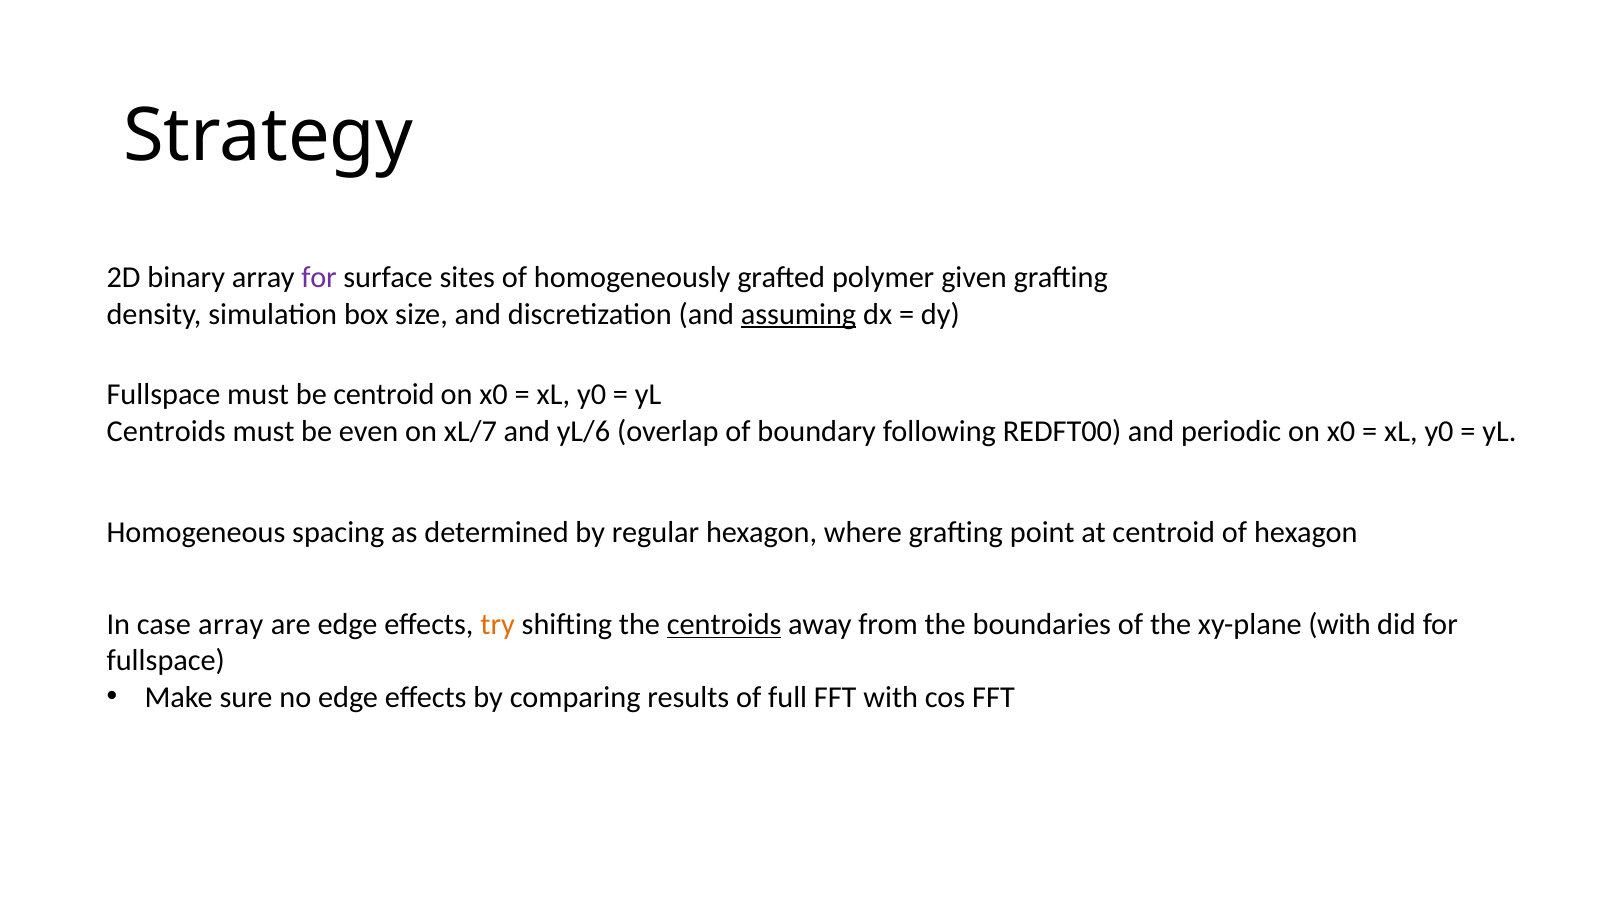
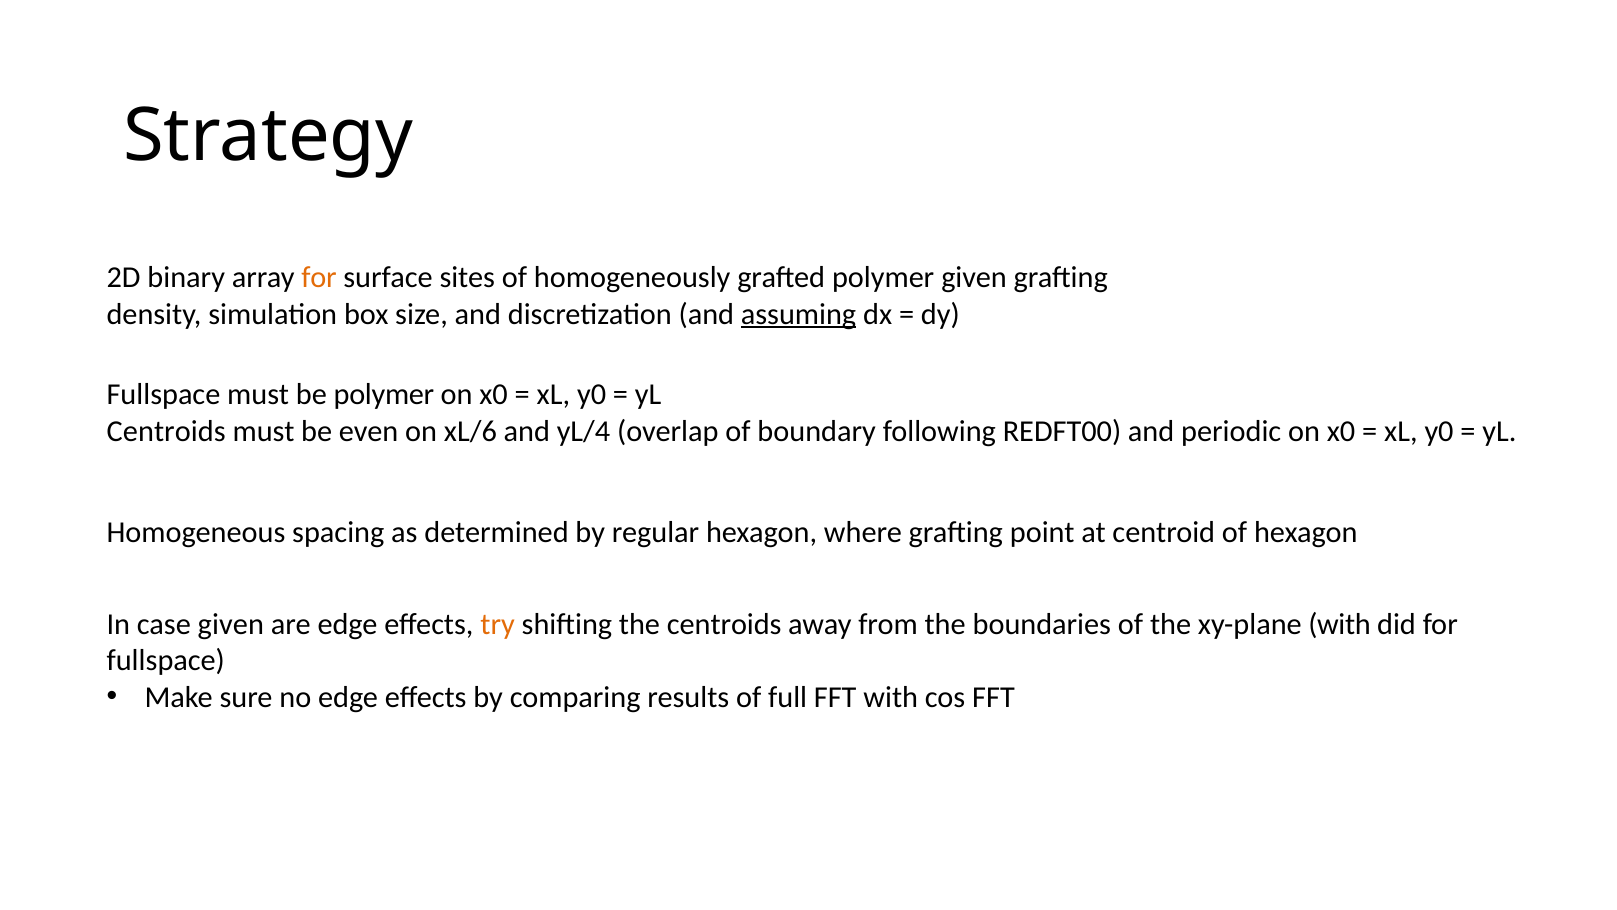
for colour: purple -> orange (319, 278)
be centroid: centroid -> polymer (384, 394)
xL/7: xL/7 -> xL/6 (470, 431)
yL/6: yL/6 -> yL/4 (584, 431)
case array: array -> given (231, 624)
centroids underline: present -> none (724, 624)
